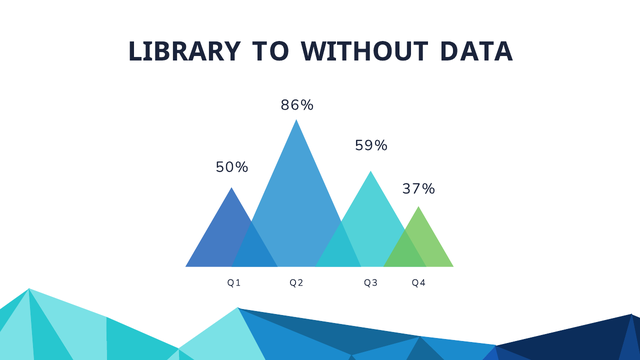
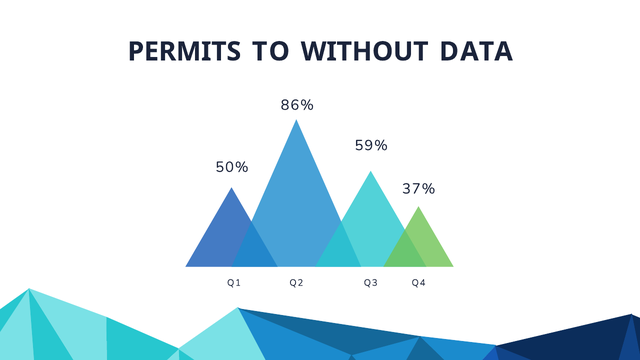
LIBRARY: LIBRARY -> PERMITS (184, 52)
